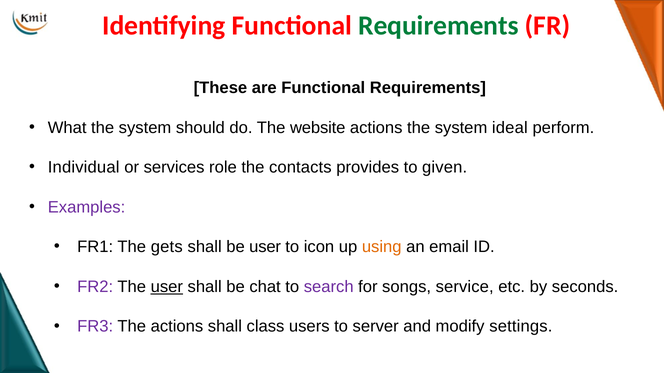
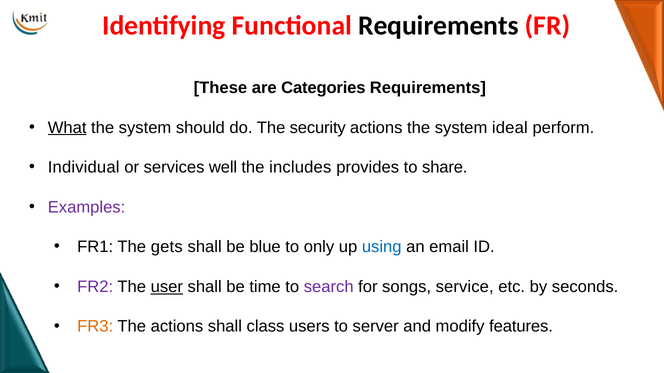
Requirements colour: green -> black (438, 26)
are Functional: Functional -> Categories (323, 88)
What underline: none -> present (67, 128)
website: website -> security (318, 128)
role: role -> well (223, 168)
contacts: contacts -> includes (300, 168)
given: given -> share (445, 168)
be user: user -> blue (265, 247)
icon: icon -> only (319, 247)
using colour: orange -> blue (382, 247)
chat: chat -> time (265, 287)
FR3 colour: purple -> orange (95, 327)
settings: settings -> features (521, 327)
